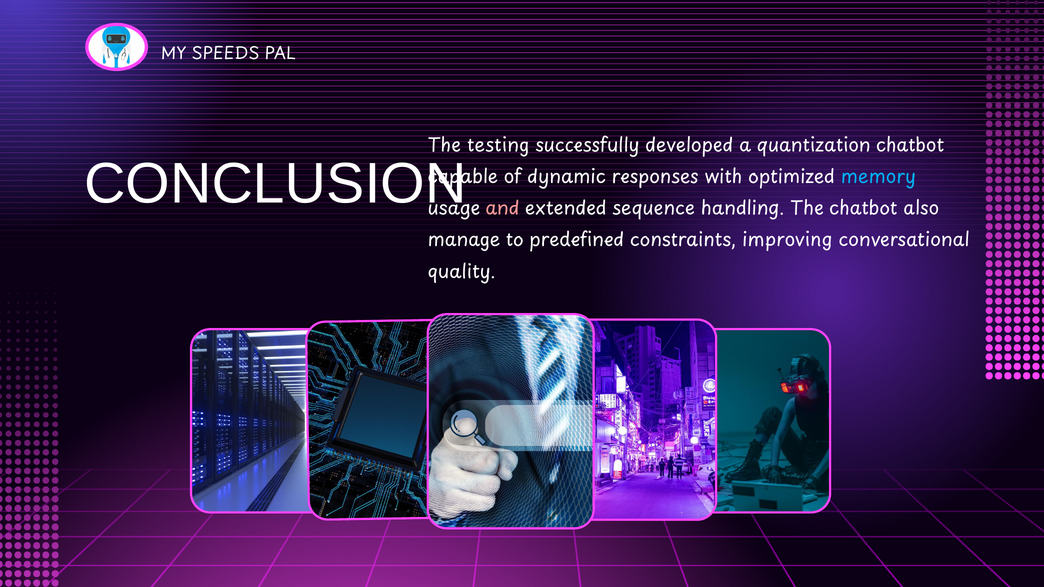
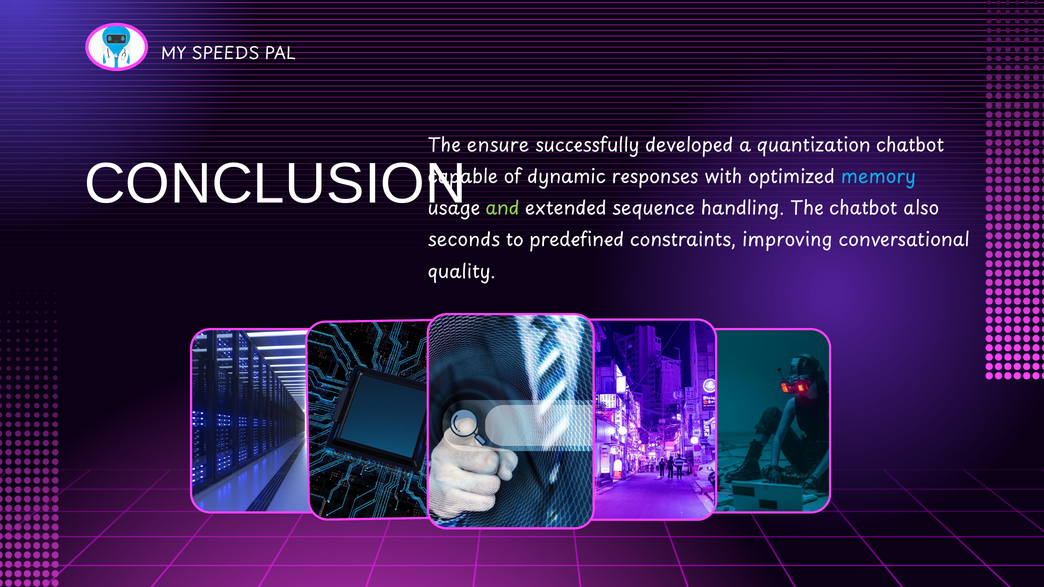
testing: testing -> ensure (498, 145)
and colour: pink -> light green (502, 209)
manage: manage -> seconds (464, 240)
